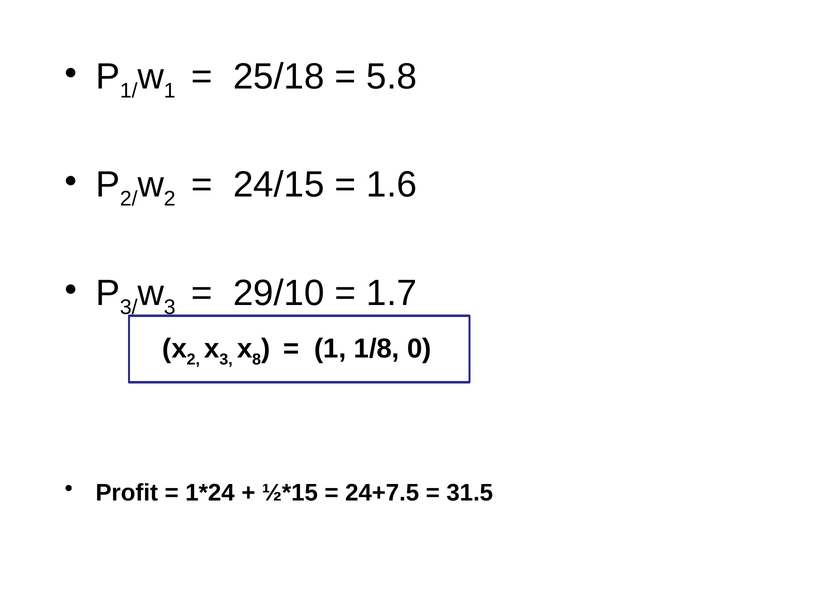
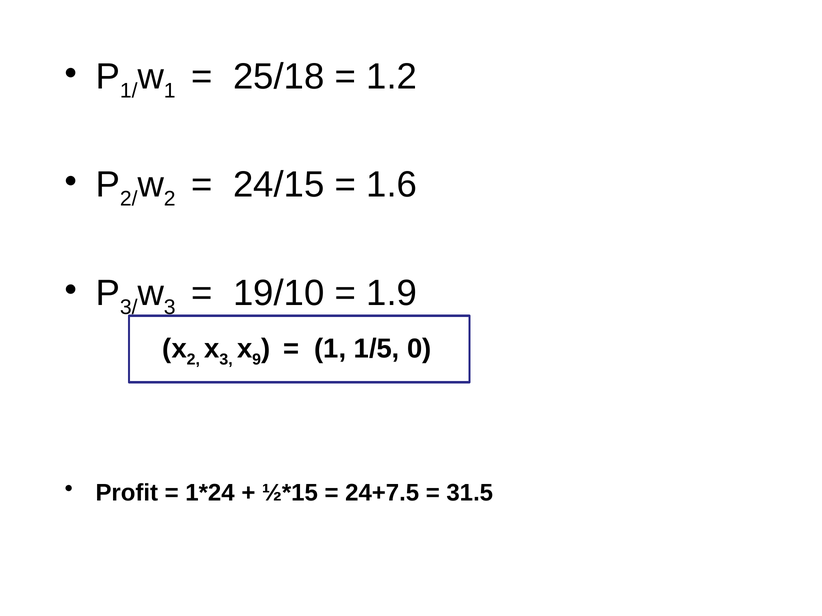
5.8: 5.8 -> 1.2 (392, 77)
29/10: 29/10 -> 19/10 (279, 293)
1.7: 1.7 -> 1.9 (392, 293)
8: 8 -> 9 (257, 360)
1/8: 1/8 -> 1/5 (377, 349)
